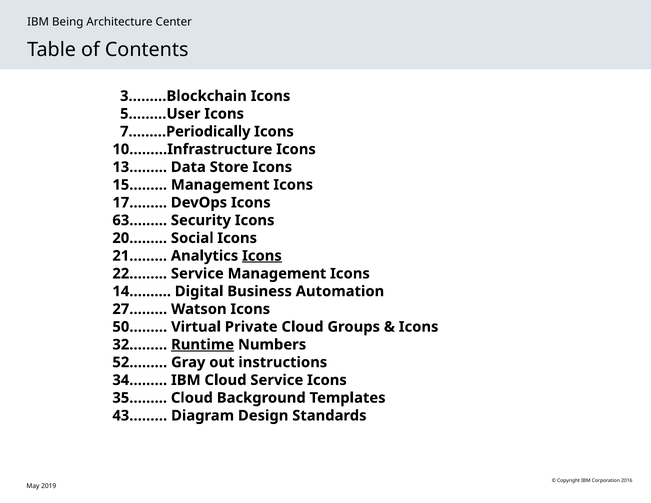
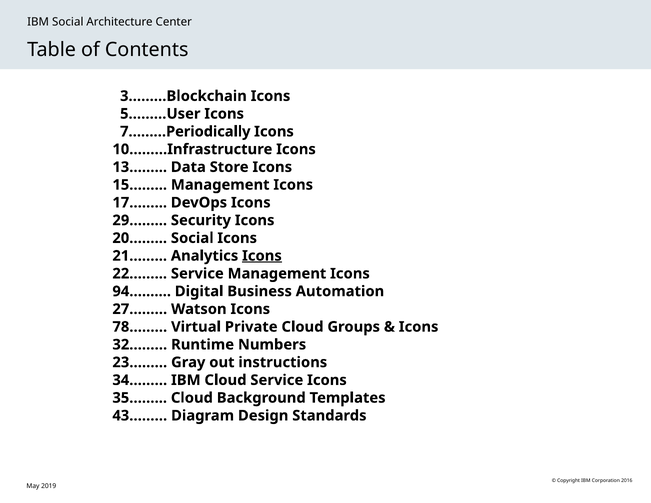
IBM Being: Being -> Social (68, 22)
63……: 63…… -> 29…… (140, 220)
14…: 14… -> 94… (142, 291)
50………: 50……… -> 78……… (140, 327)
Runtime underline: present -> none (203, 345)
52………: 52……… -> 23……… (140, 362)
